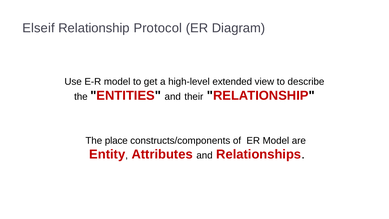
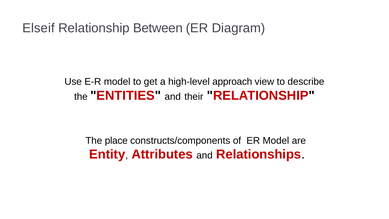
Protocol: Protocol -> Between (158, 28)
extended: extended -> approach (232, 82)
